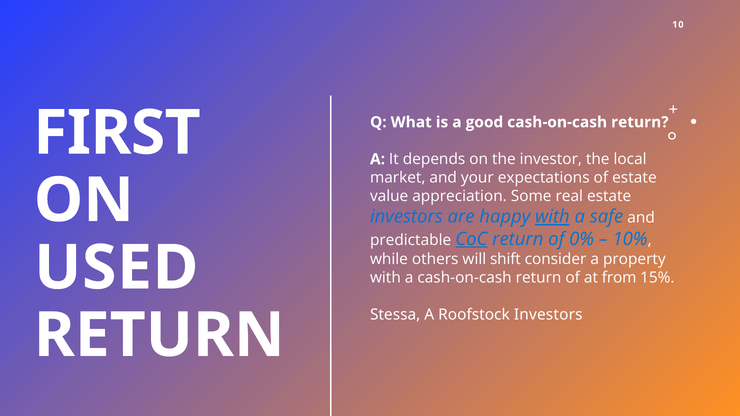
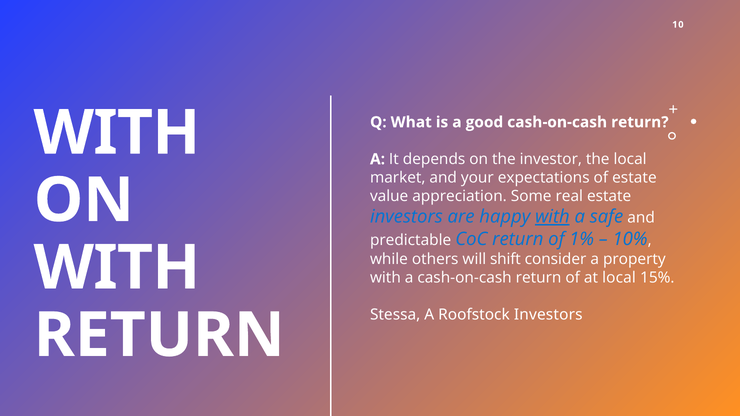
FIRST: FIRST -> WITH (117, 133)
CoC underline: present -> none (471, 239)
0%: 0% -> 1% (582, 239)
USED: USED -> WITH (117, 268)
at from: from -> local (619, 278)
